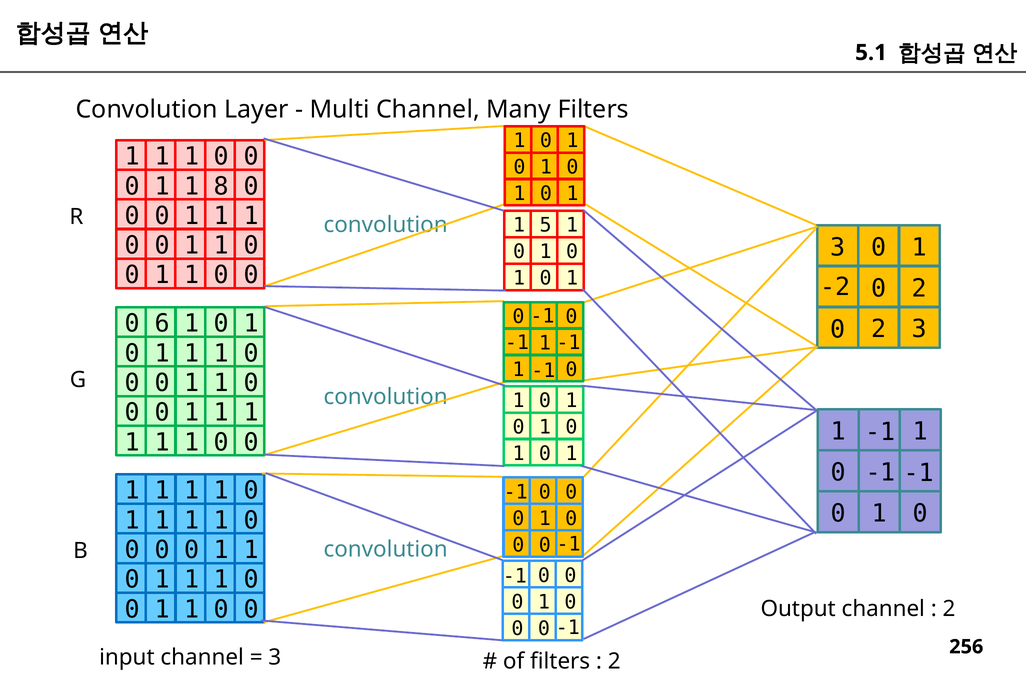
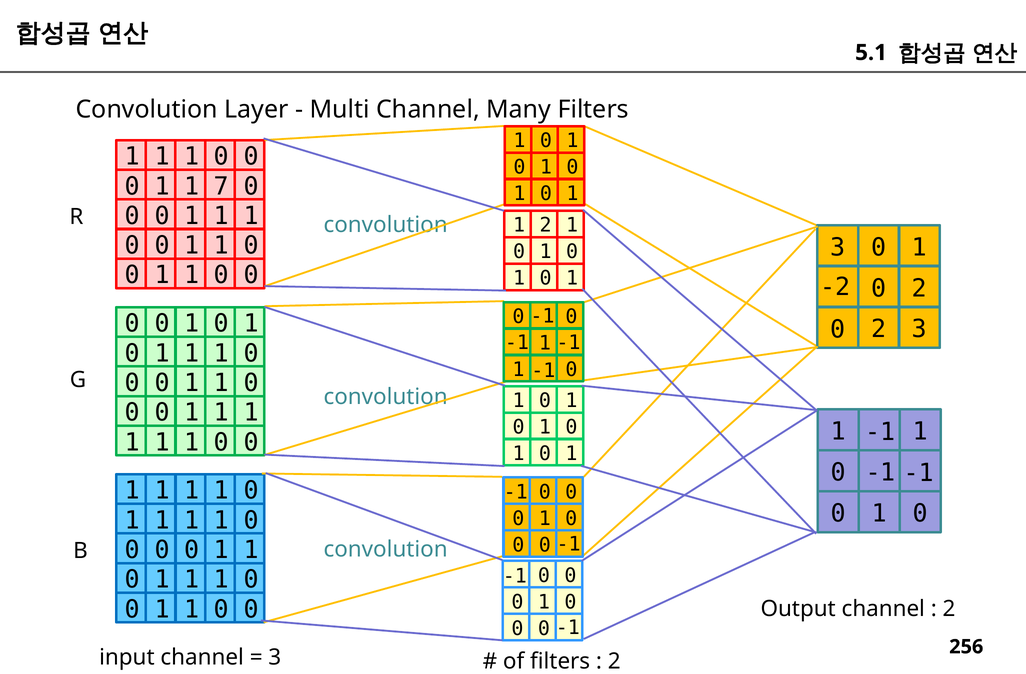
8: 8 -> 7 (221, 186)
1 5: 5 -> 2 (546, 225)
6: 6 -> 0 (162, 324)
